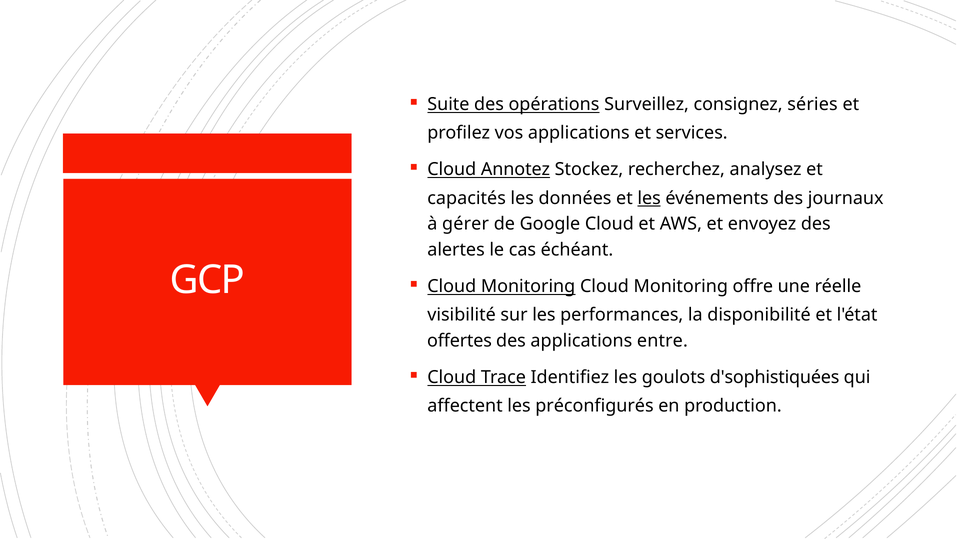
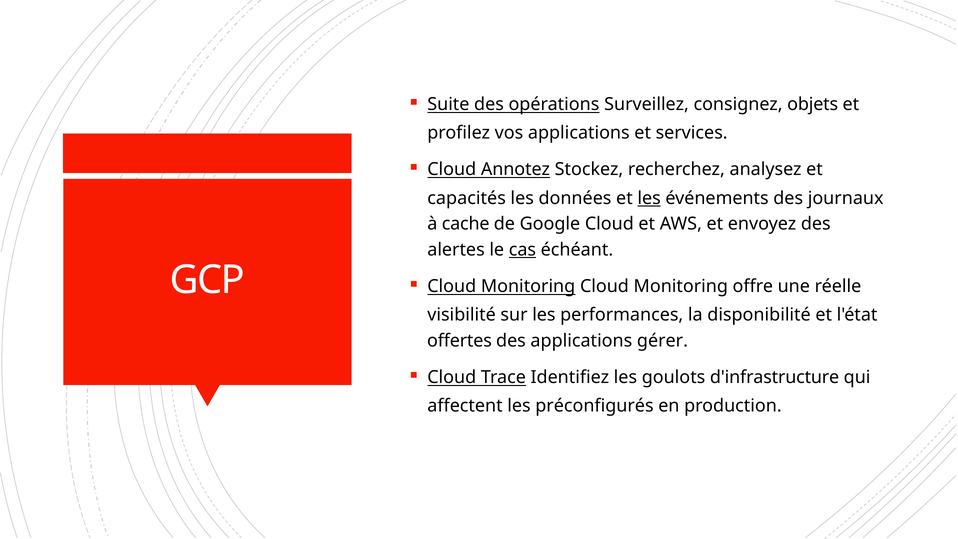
séries: séries -> objets (813, 104)
gérer: gérer -> cache (466, 224)
cas underline: none -> present (522, 250)
entre: entre -> gérer (662, 341)
d'sophistiquées: d'sophistiquées -> d'infrastructure (775, 377)
